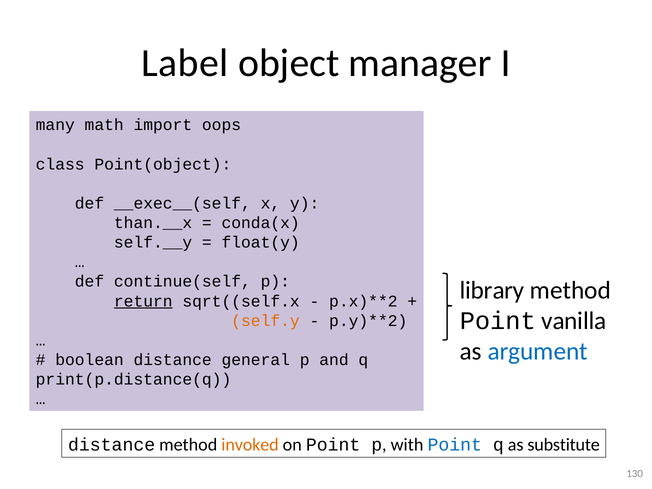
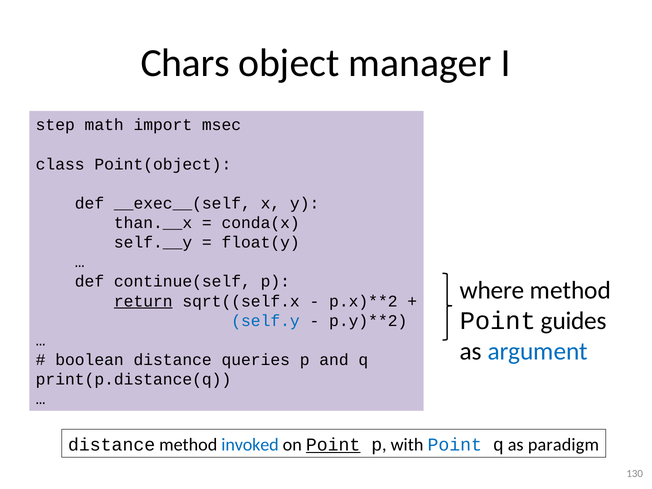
Label: Label -> Chars (185, 63)
many: many -> step (55, 125)
oops: oops -> msec (222, 125)
library: library -> where (492, 290)
vanilla: vanilla -> guides (574, 321)
self.y colour: orange -> blue (266, 321)
general: general -> queries (256, 360)
invoked colour: orange -> blue (250, 445)
Point underline: none -> present (333, 445)
substitute: substitute -> paradigm (563, 445)
